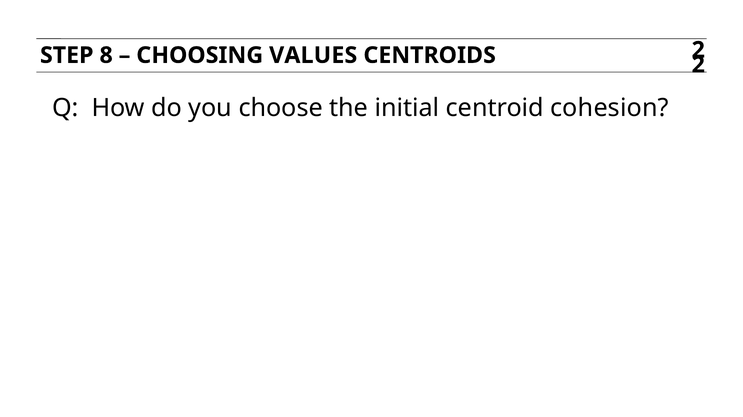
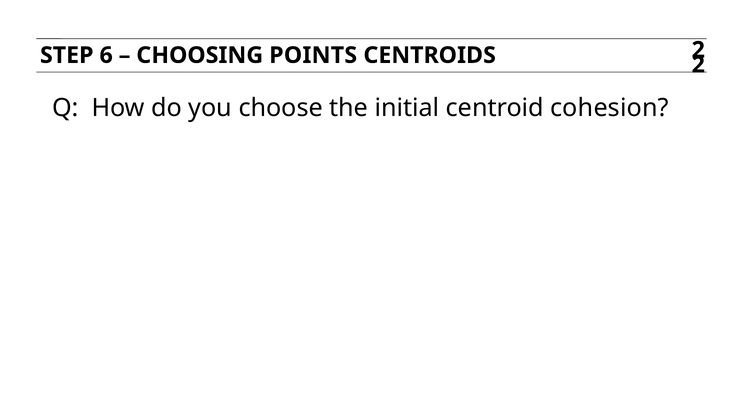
8: 8 -> 6 (106, 55)
VALUES: VALUES -> POINTS (313, 55)
